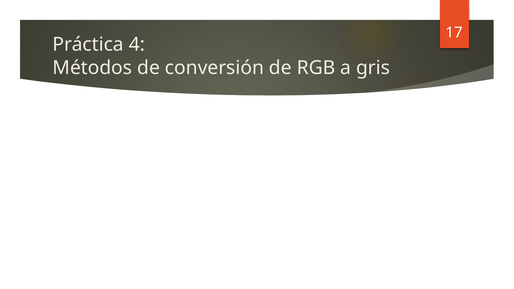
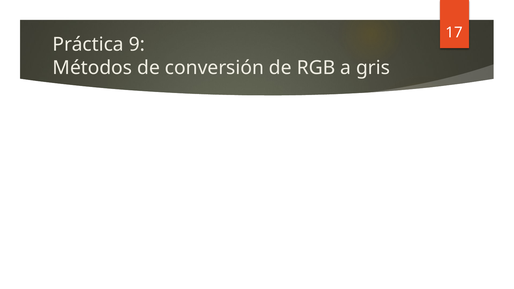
4: 4 -> 9 (137, 45)
